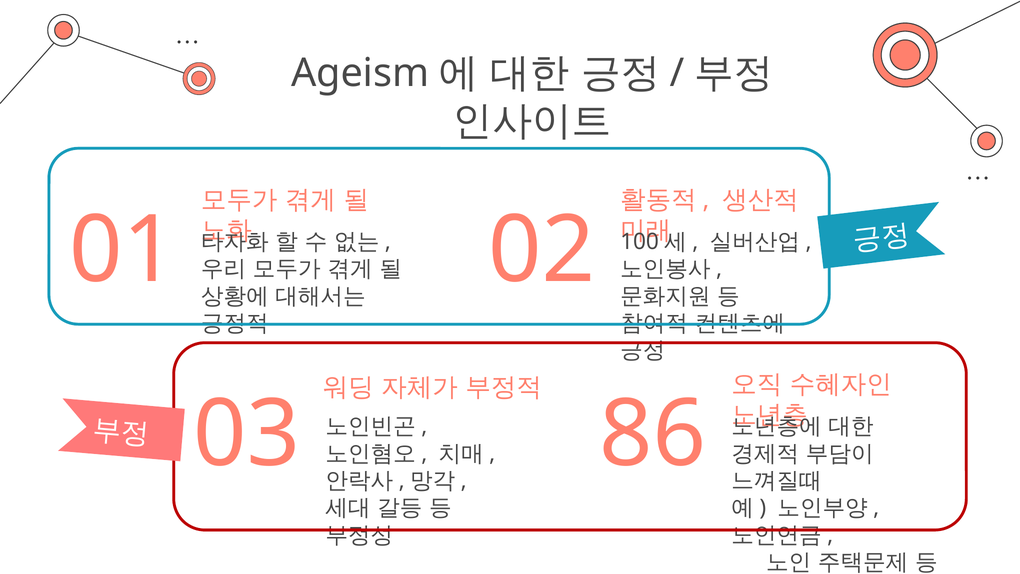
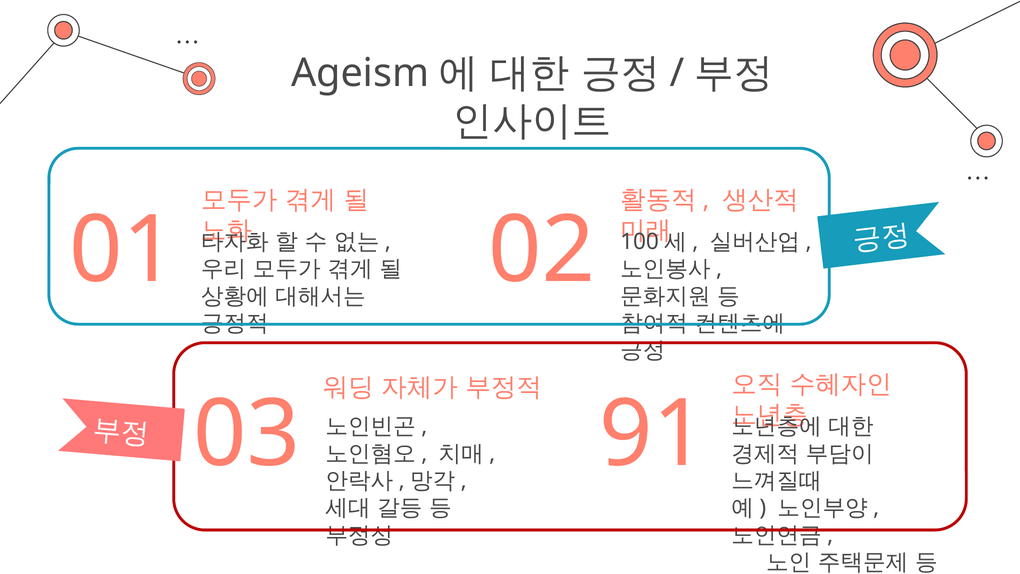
86: 86 -> 91 (653, 434)
